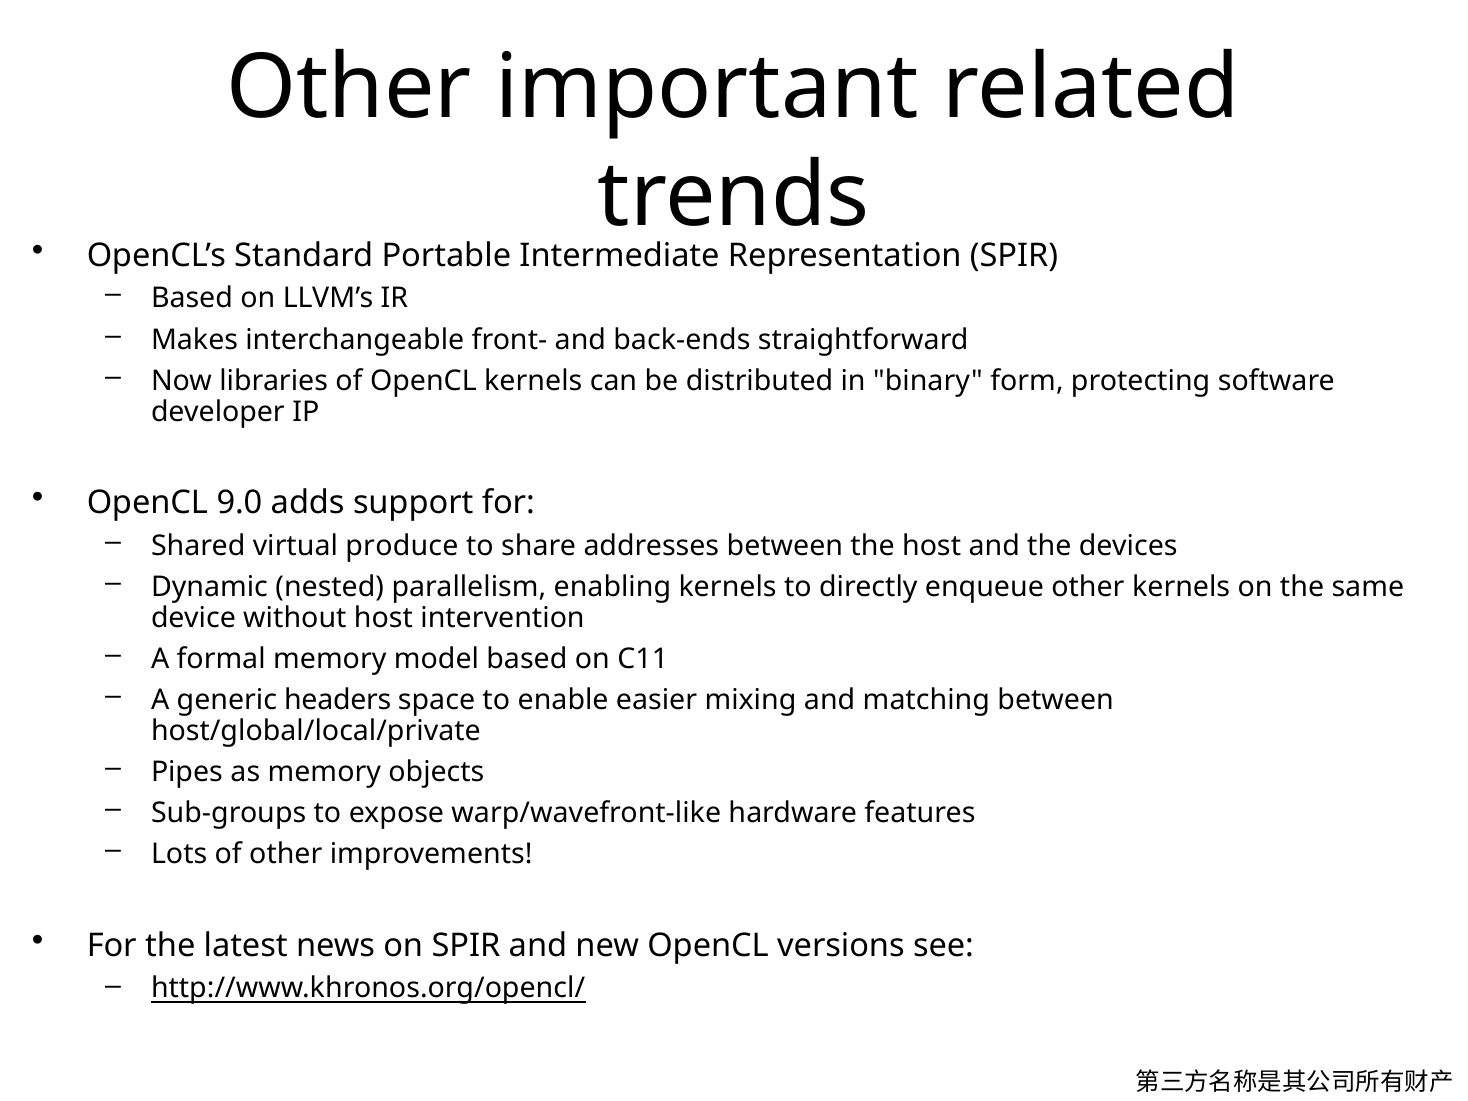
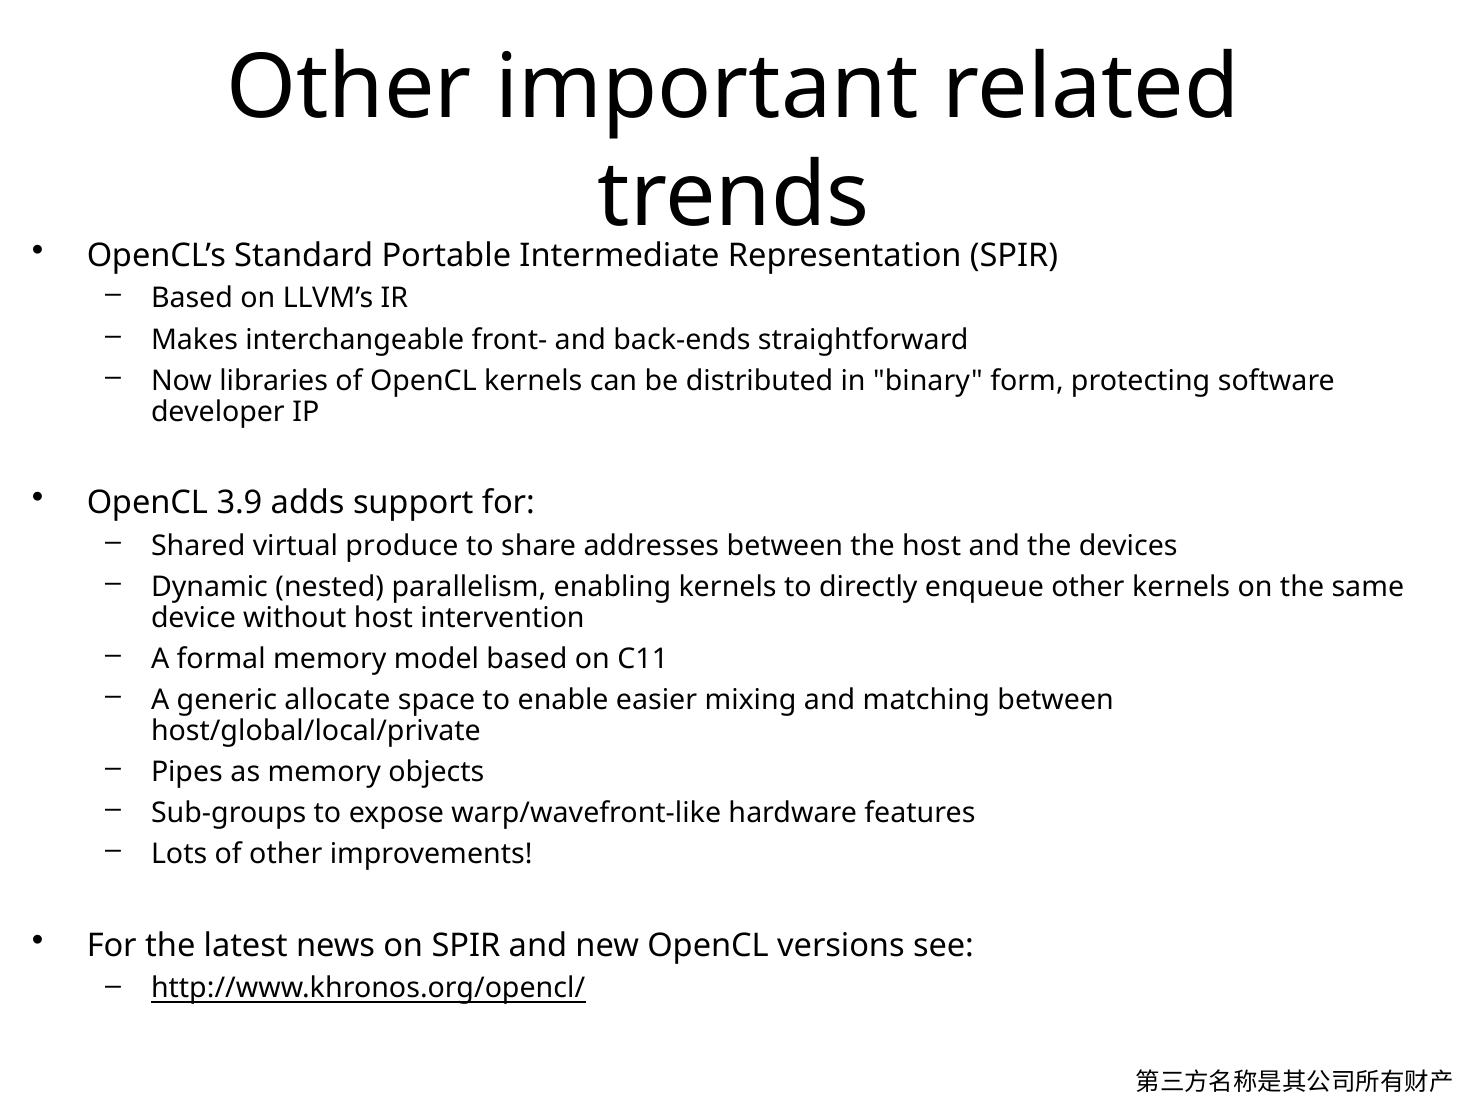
9.0: 9.0 -> 3.9 (239, 503)
headers: headers -> allocate (337, 700)
